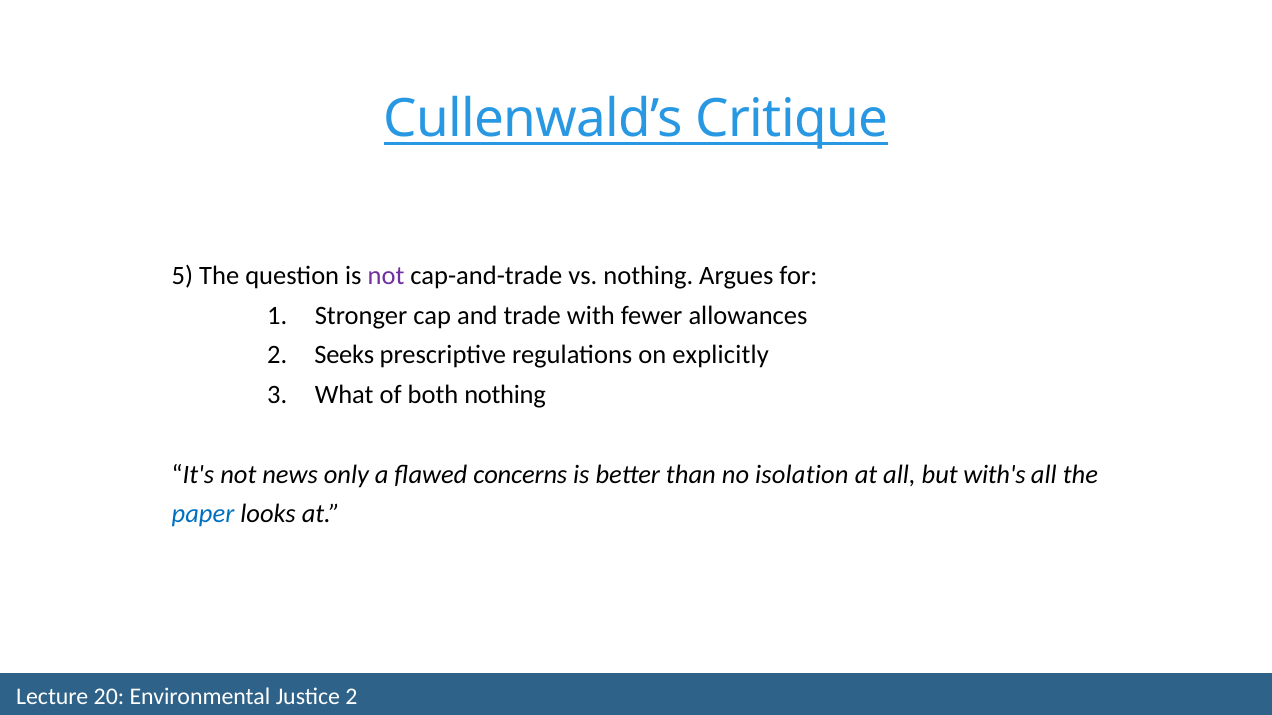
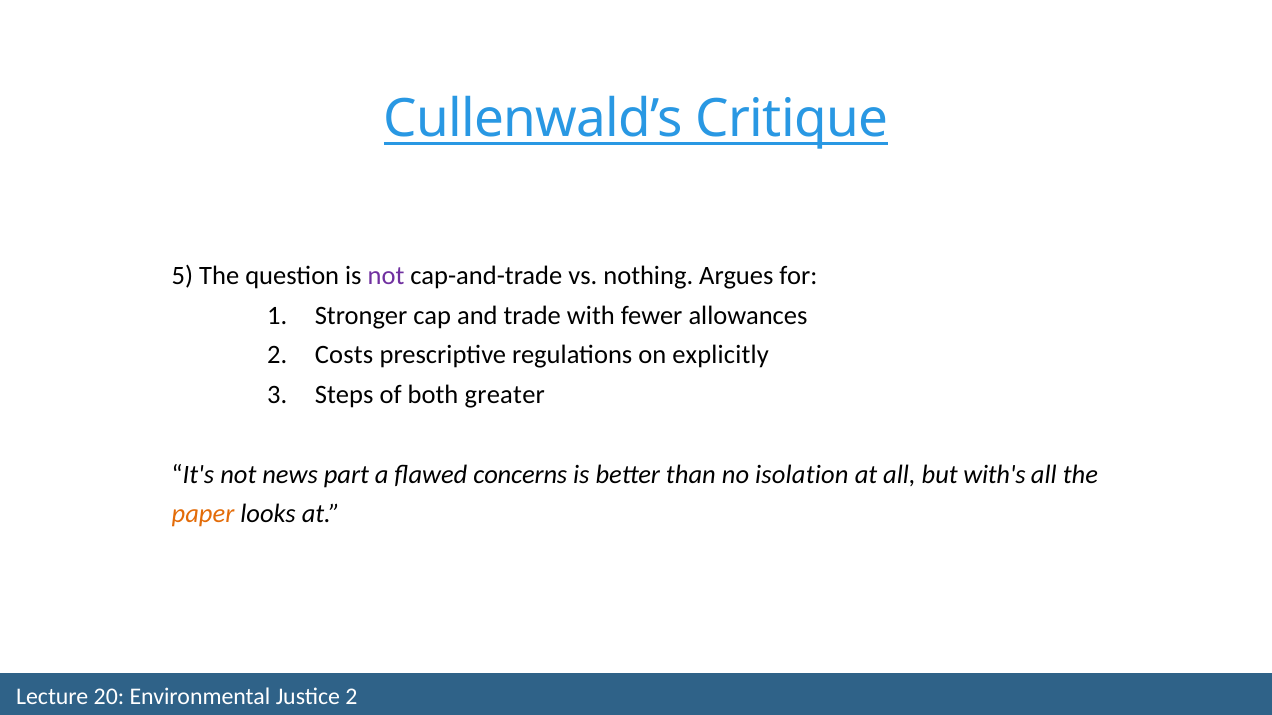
Seeks: Seeks -> Costs (344, 355)
What: What -> Steps (344, 395)
both nothing: nothing -> greater (505, 395)
only: only -> part (346, 475)
paper colour: blue -> orange (203, 514)
